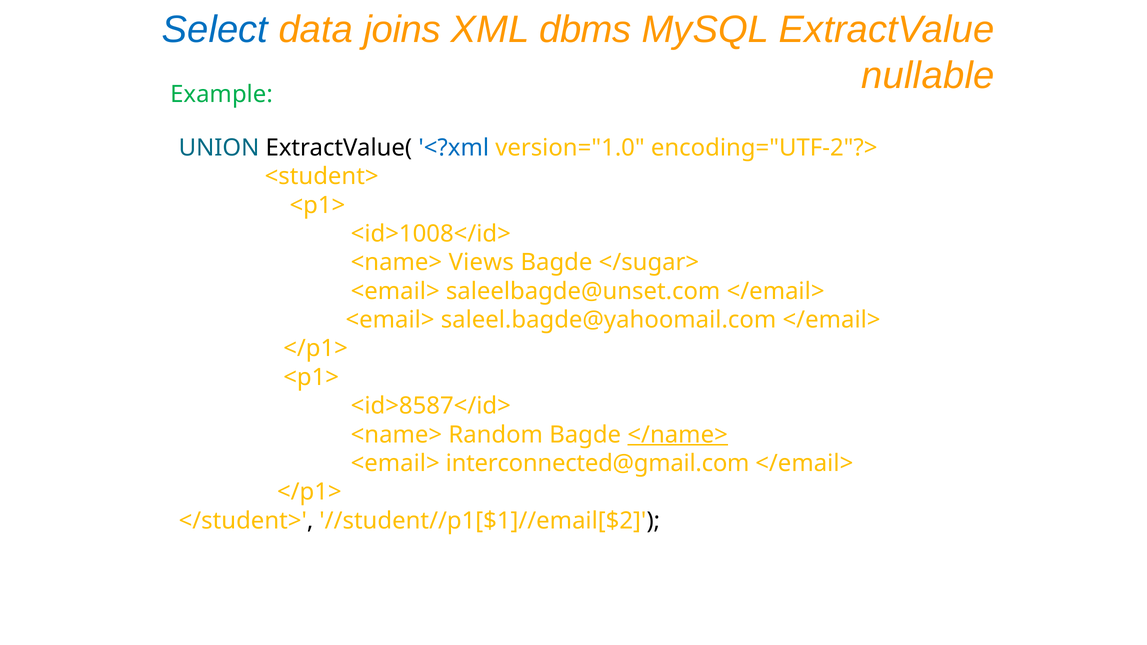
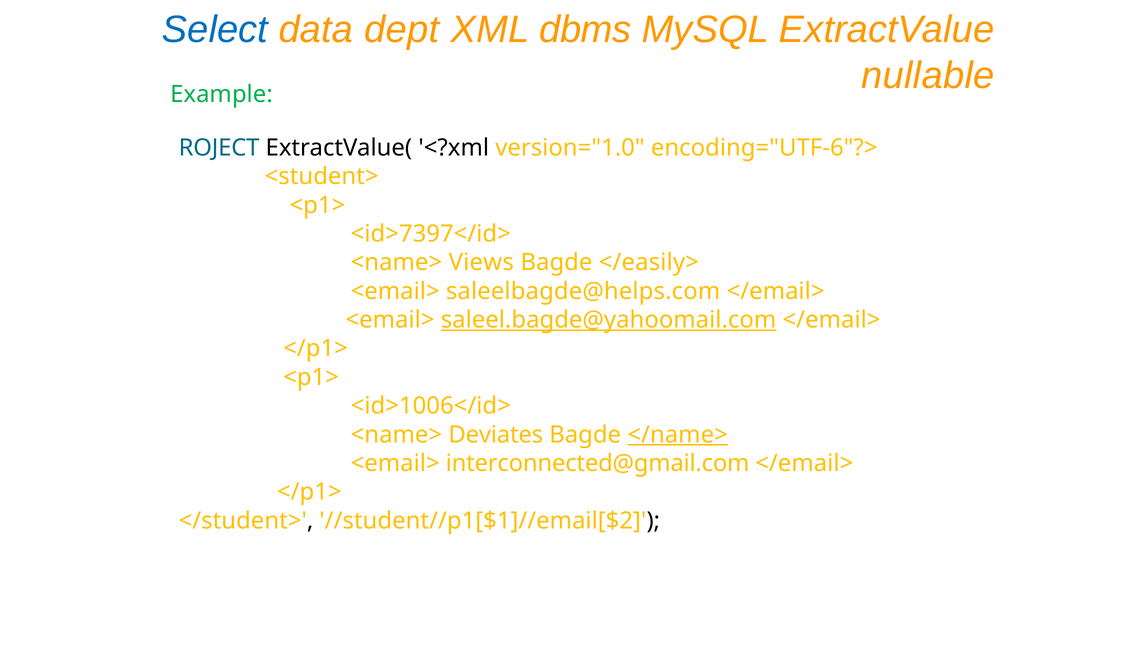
joins: joins -> dept (402, 30)
UNION: UNION -> ROJECT (219, 148)
<?xml colour: blue -> black (454, 148)
encoding="UTF-2"?>: encoding="UTF-2"?> -> encoding="UTF-6"?> (764, 148)
<id>1008</id>: <id>1008</id> -> <id>7397</id> (431, 234)
</sugar>: </sugar> -> </easily> (649, 263)
saleelbagde@unset.com: saleelbagde@unset.com -> saleelbagde@helps.com (583, 291)
saleel.bagde@yahoomail.com underline: none -> present (609, 320)
<id>8587</id>: <id>8587</id> -> <id>1006</id> (431, 406)
Random: Random -> Deviates (496, 435)
